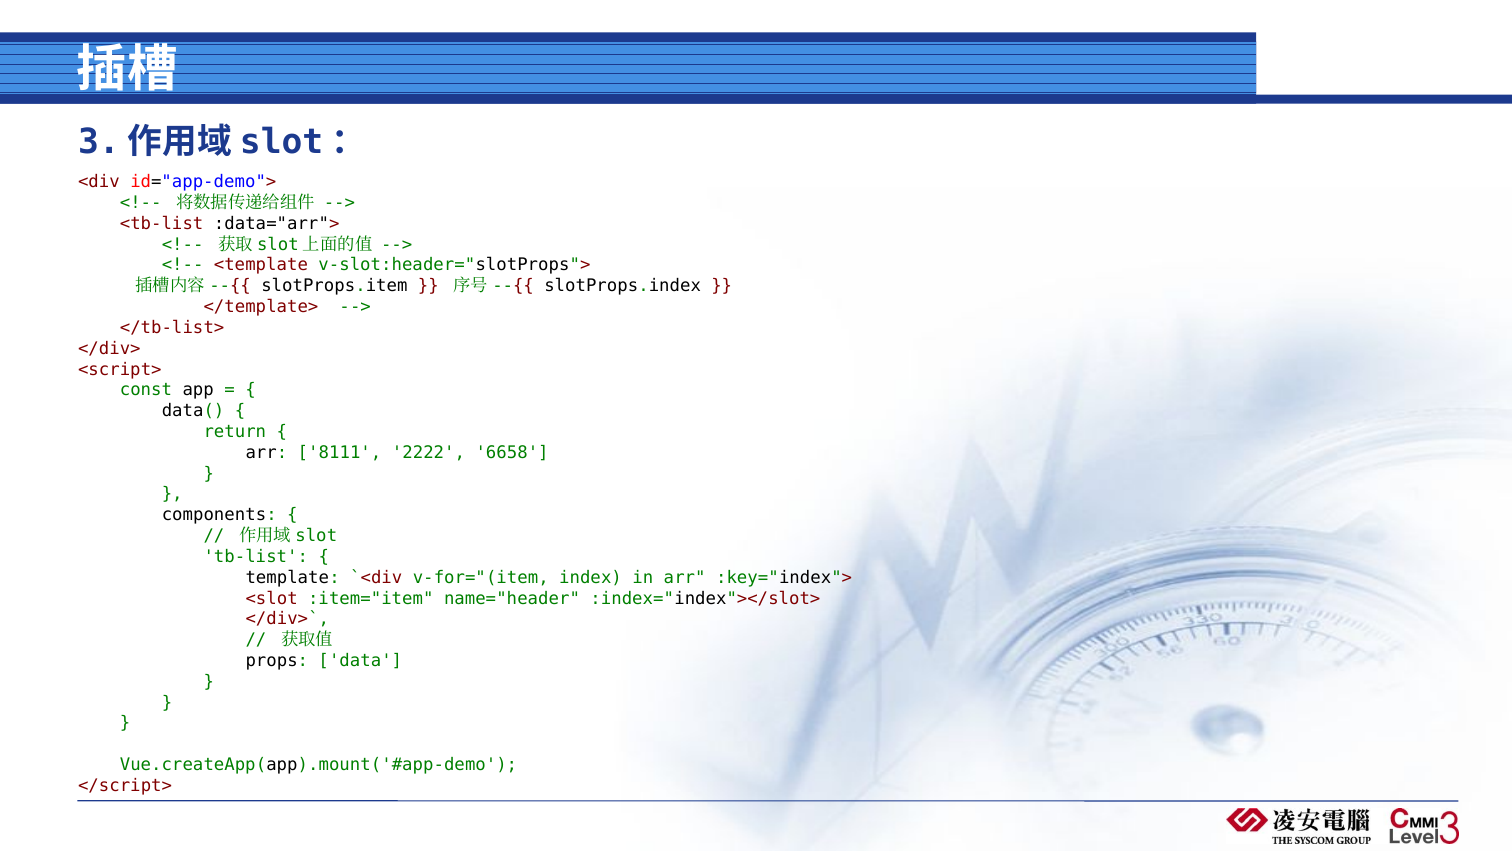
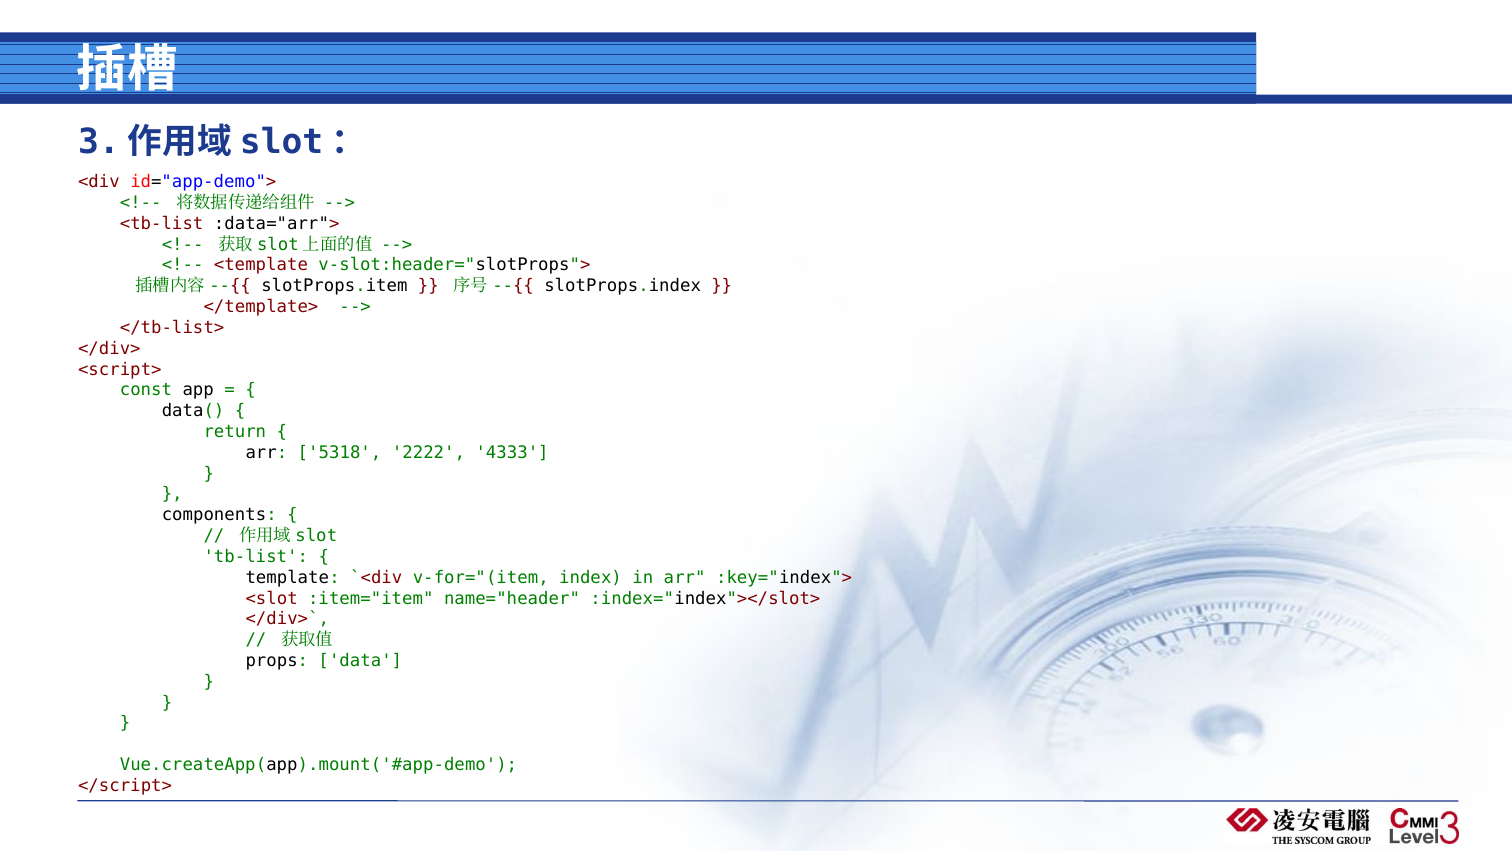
8111: 8111 -> 5318 (340, 452)
6658: 6658 -> 4333 (512, 452)
